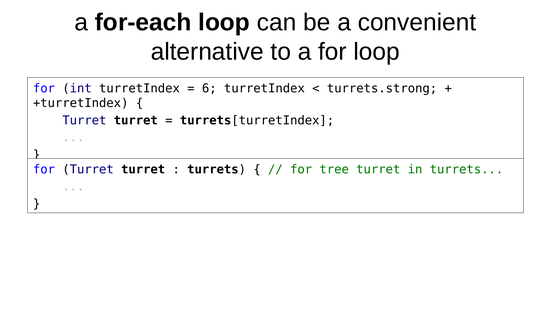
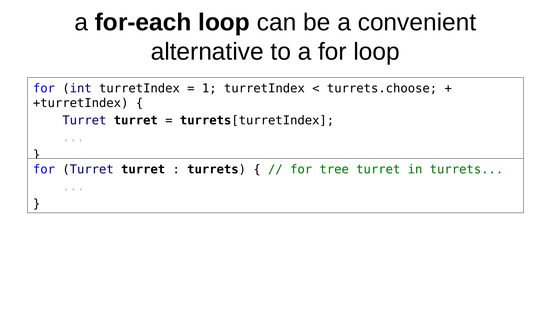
6: 6 -> 1 (209, 89)
turrets.strong: turrets.strong -> turrets.choose (382, 89)
